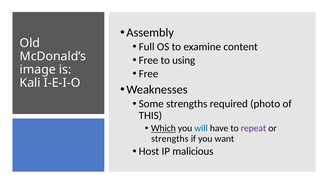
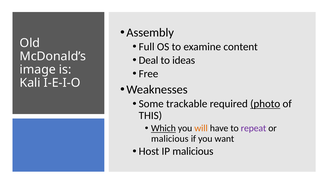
Free: Free -> Deal (148, 60)
using: using -> ideas (184, 60)
Some strengths: strengths -> trackable (187, 104)
photo underline: none -> present (265, 104)
will colour: blue -> orange (201, 129)
strengths: strengths -> malicious (170, 139)
